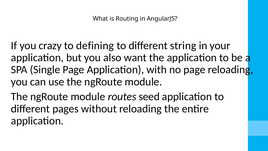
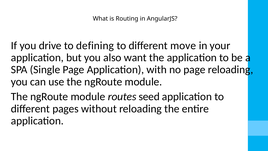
crazy: crazy -> drive (50, 45)
string: string -> move (183, 45)
